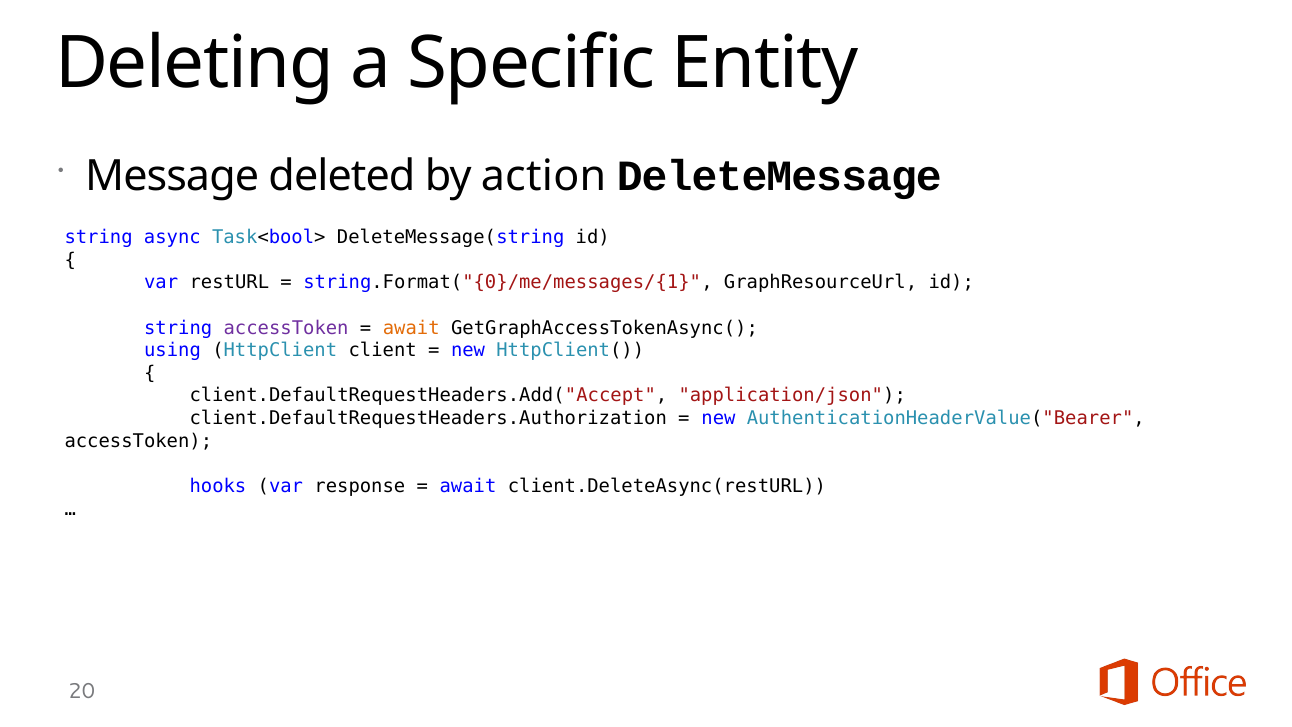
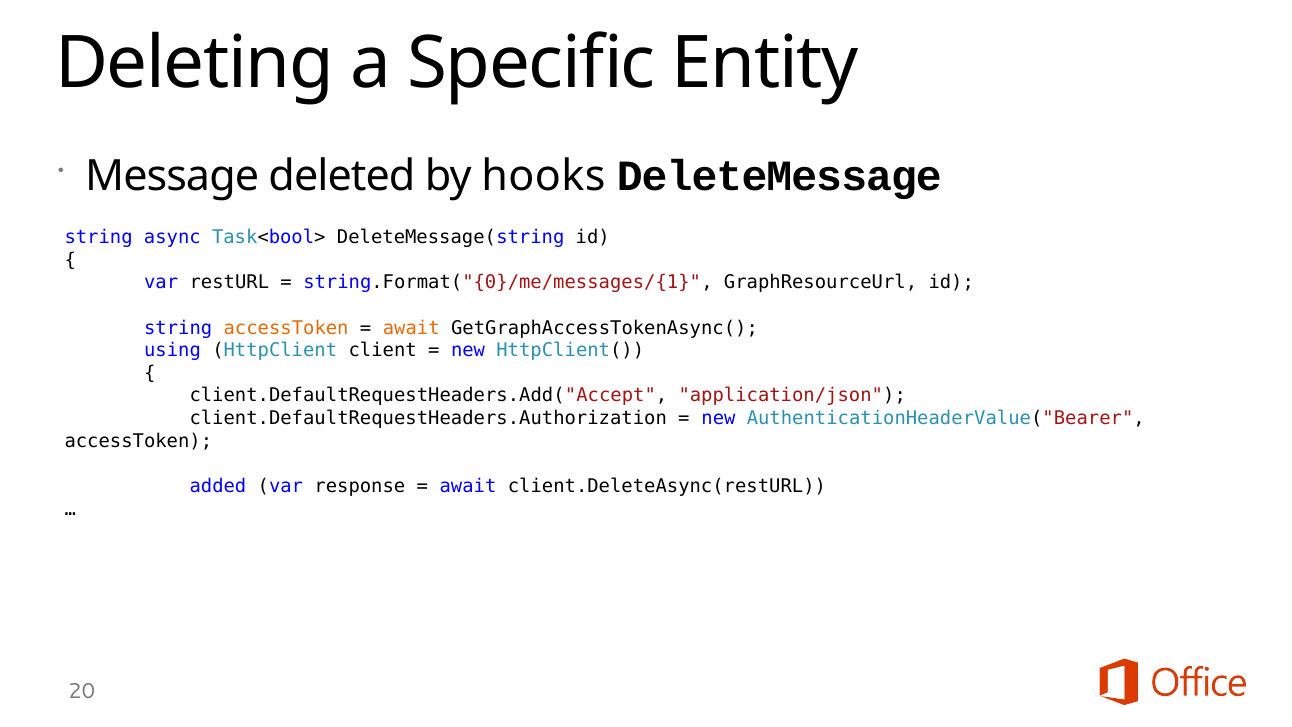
action: action -> hooks (543, 177)
accessToken colour: purple -> orange (286, 328)
hooks: hooks -> added (218, 486)
